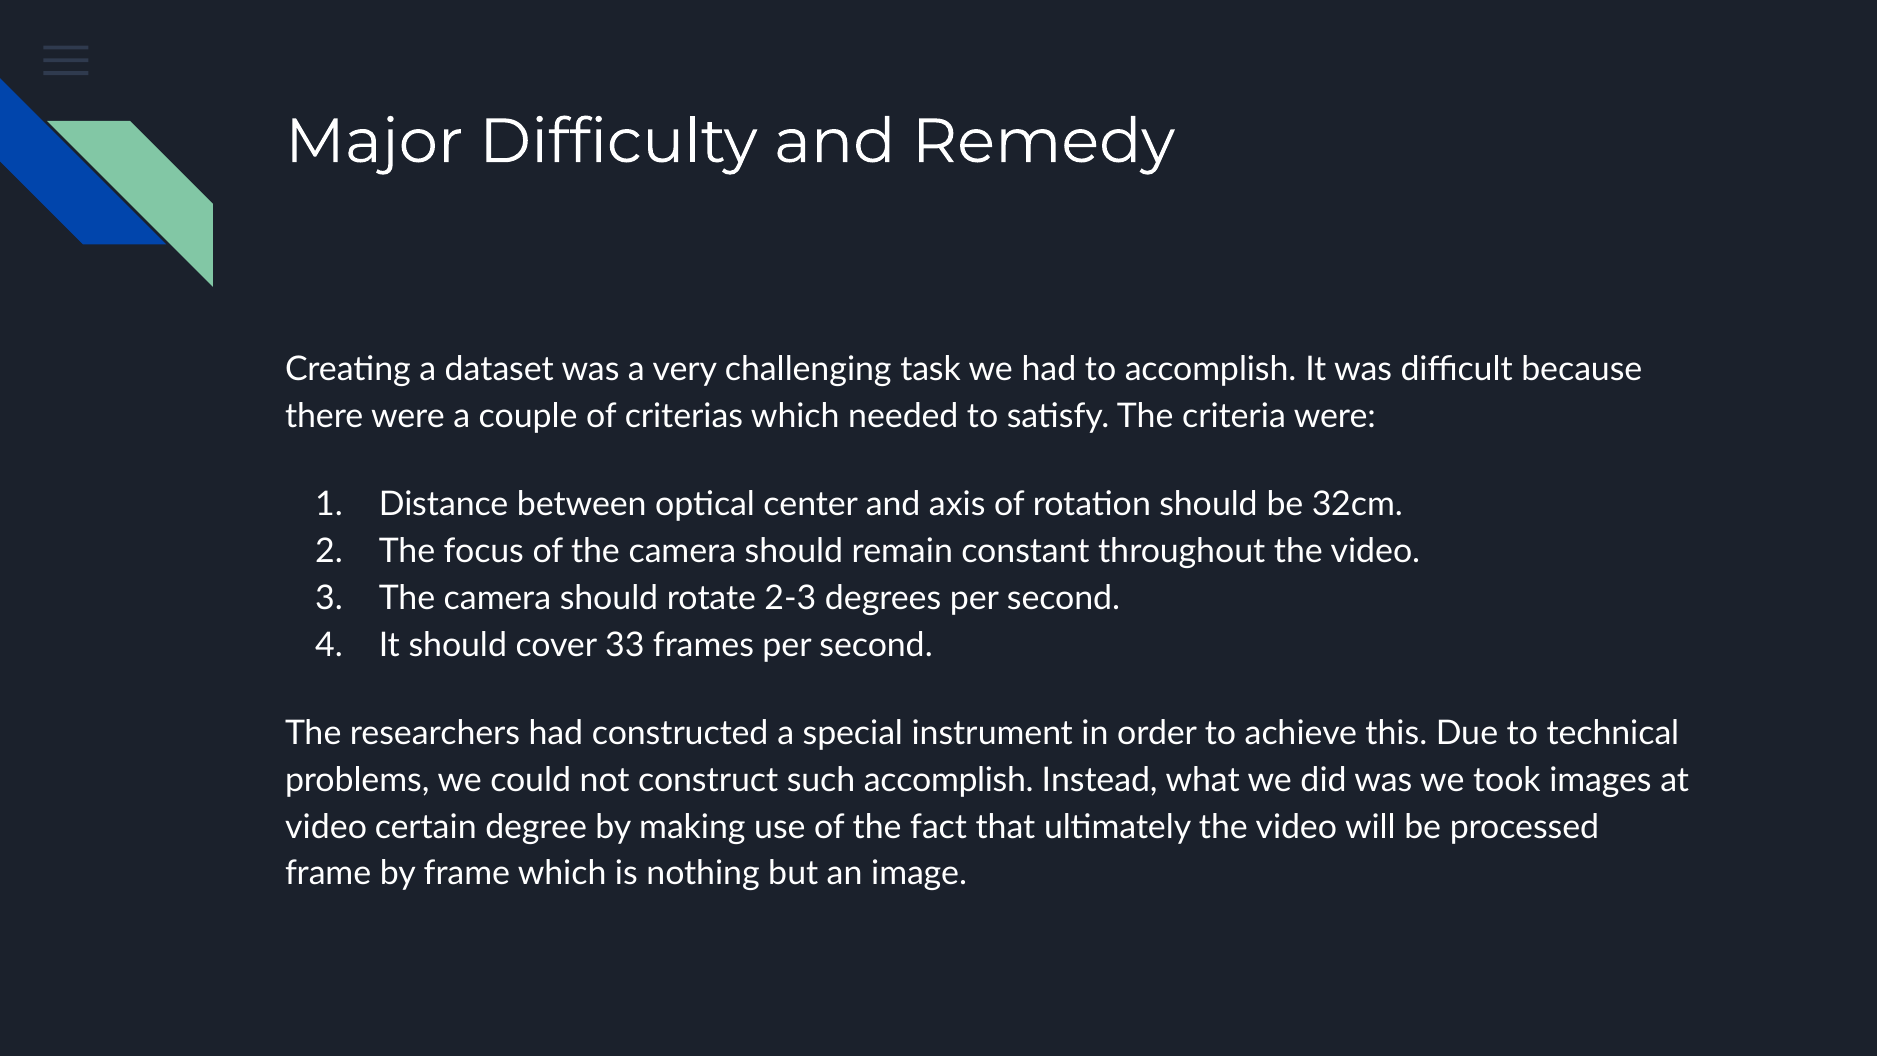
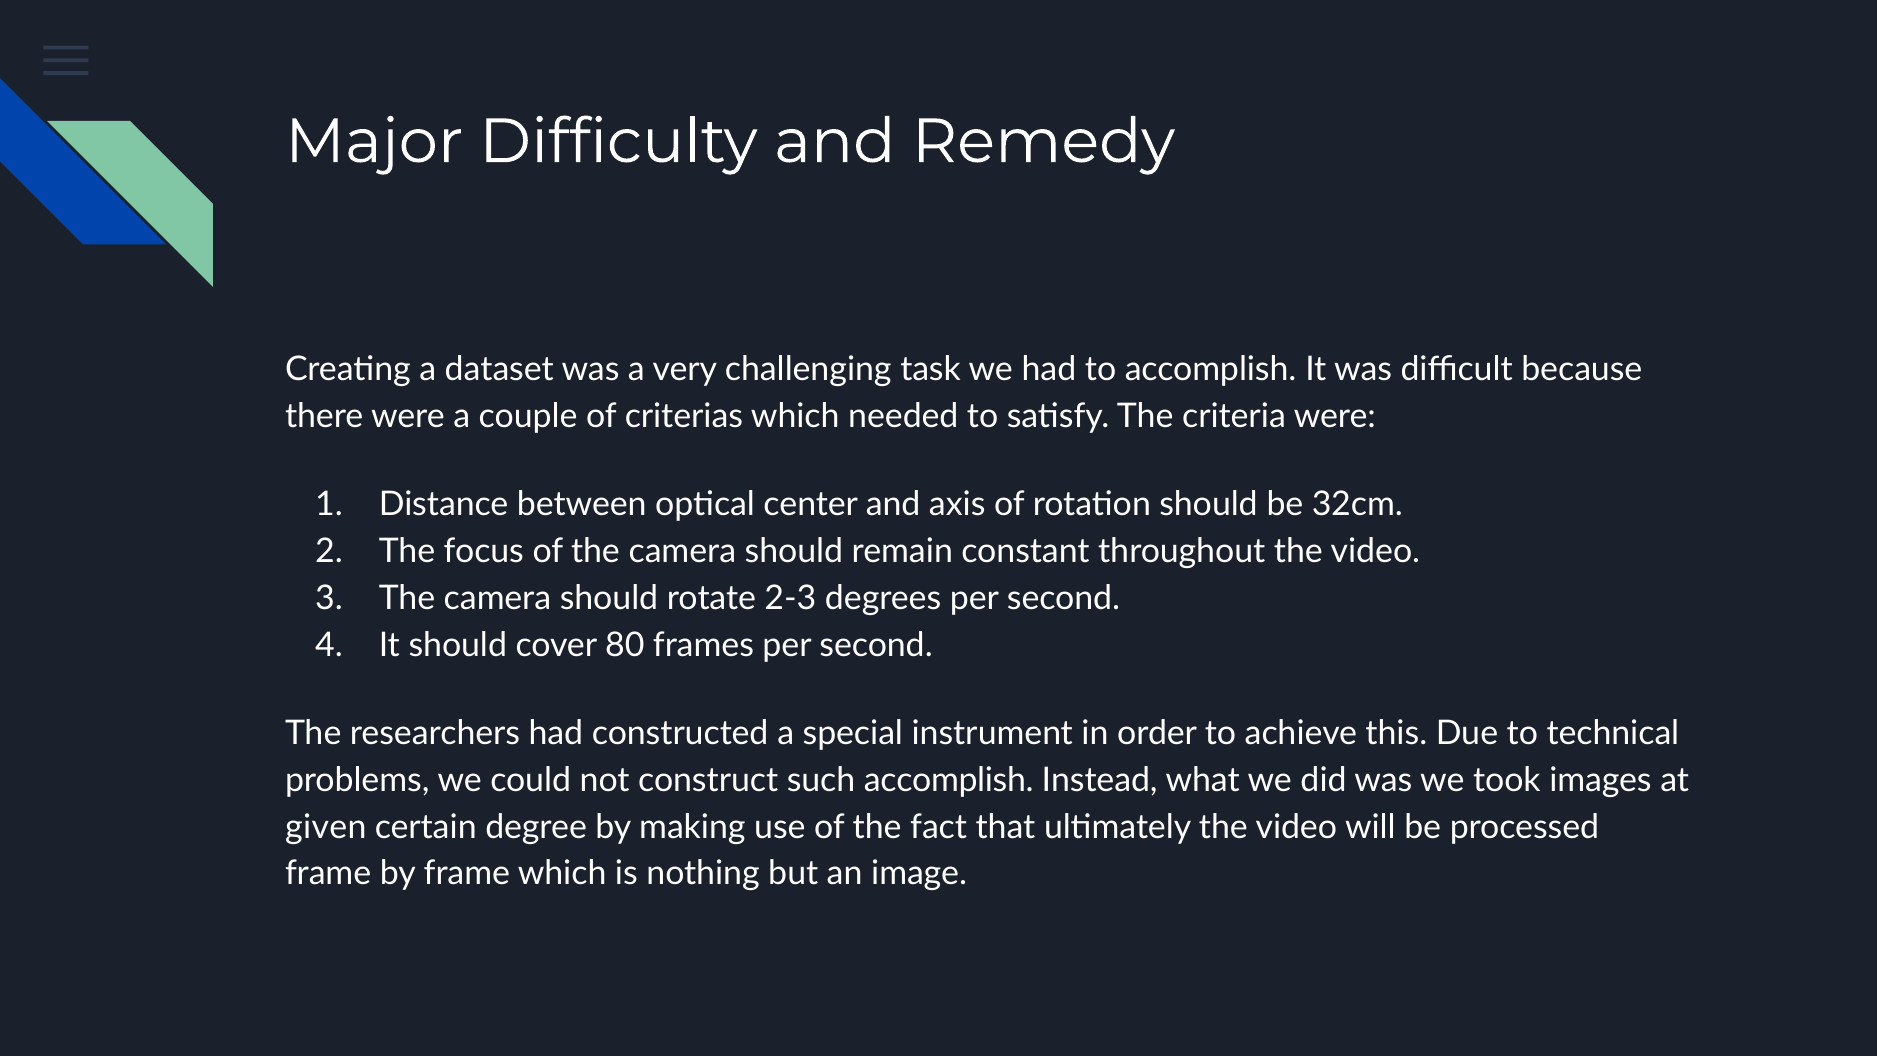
33: 33 -> 80 (625, 645)
video: video -> given (326, 827)
